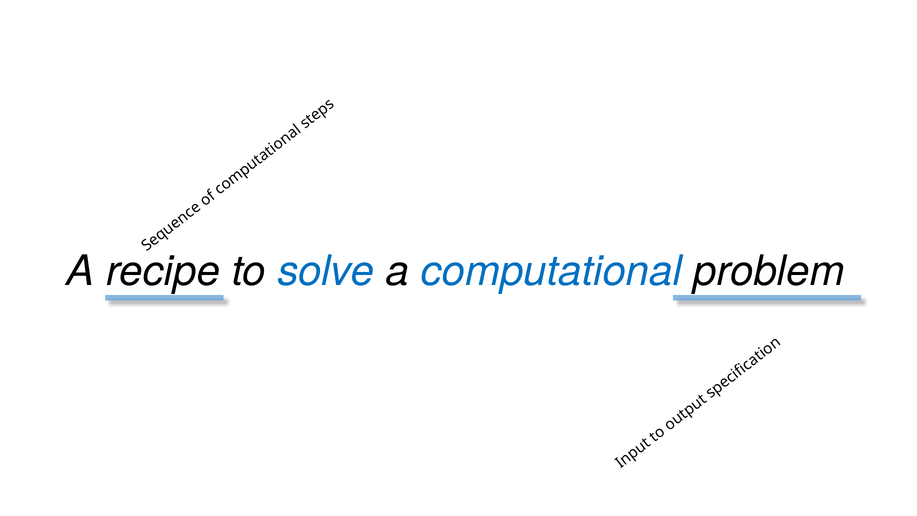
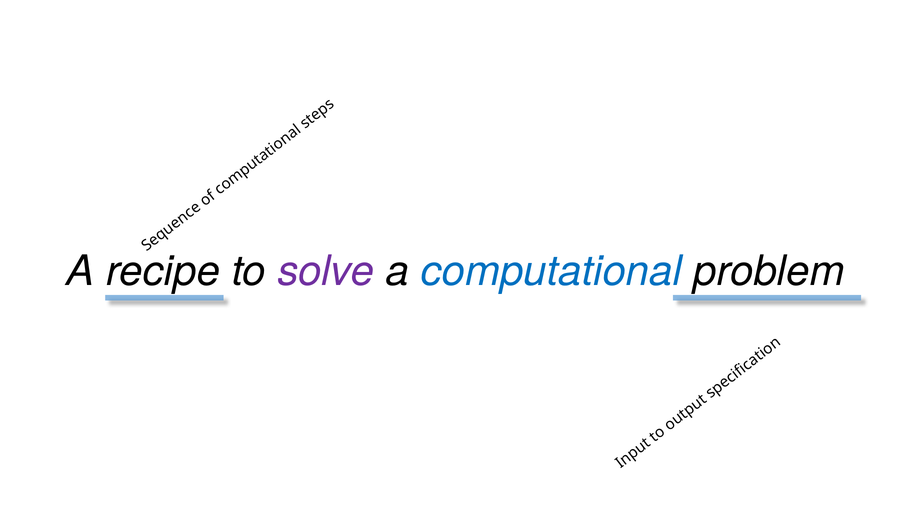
solve colour: blue -> purple (326, 271)
